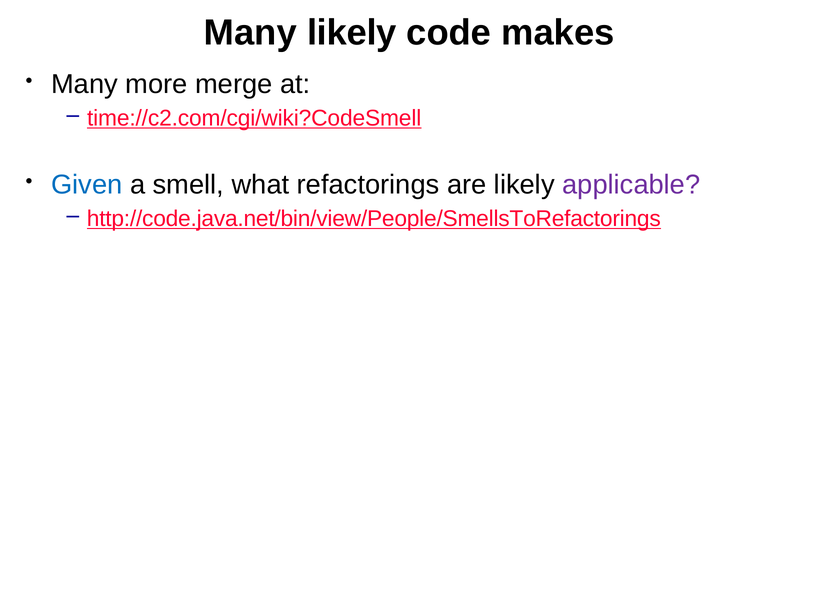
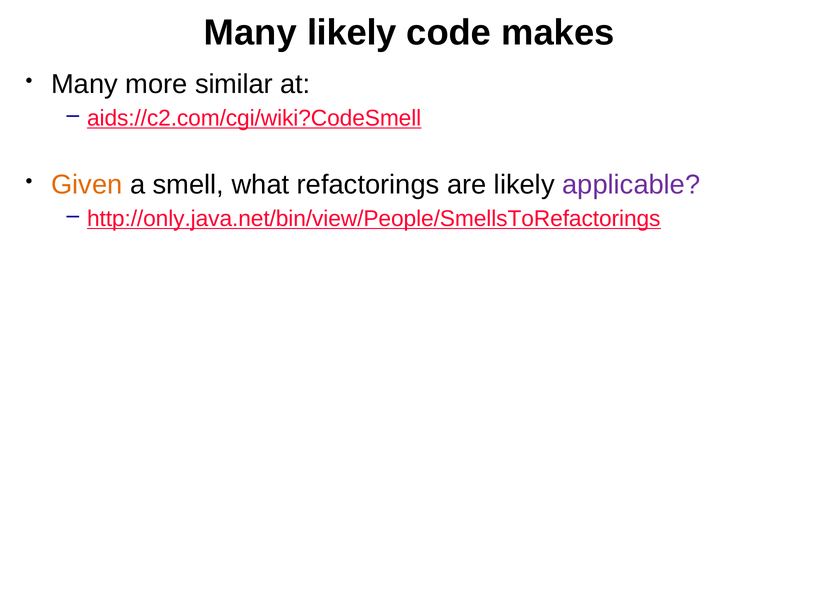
merge: merge -> similar (234, 84)
time://c2.com/cgi/wiki?CodeSmell: time://c2.com/cgi/wiki?CodeSmell -> aids://c2.com/cgi/wiki?CodeSmell (254, 118)
Given colour: blue -> orange (87, 185)
http://code.java.net/bin/view/People/SmellsToRefactorings: http://code.java.net/bin/view/People/SmellsToRefactorings -> http://only.java.net/bin/view/People/SmellsToRefactorings (374, 219)
